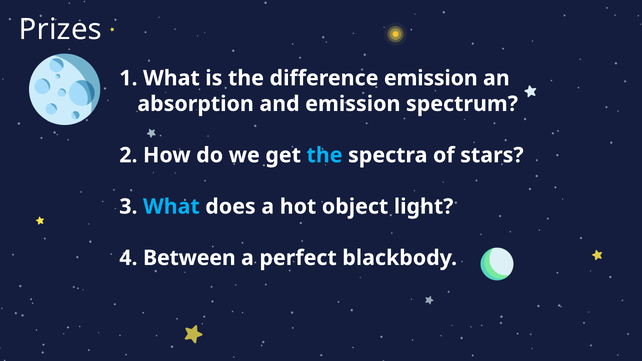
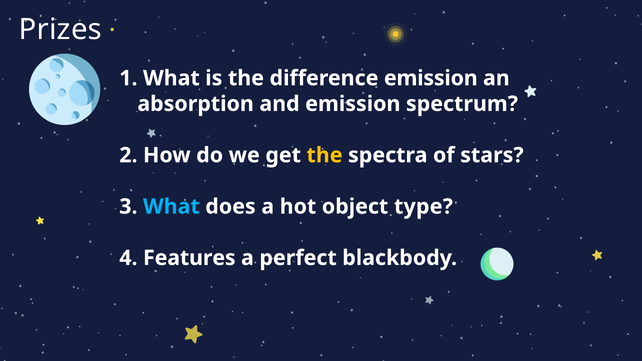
the colour: light blue -> yellow (325, 155)
light: light -> type (423, 207)
Between: Between -> Features (189, 258)
